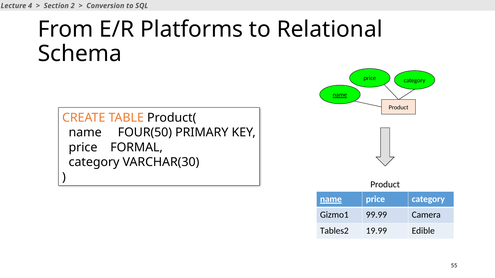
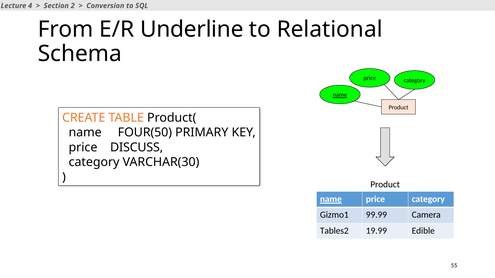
Platforms: Platforms -> Underline (192, 29)
FORMAL: FORMAL -> DISCUSS (137, 148)
